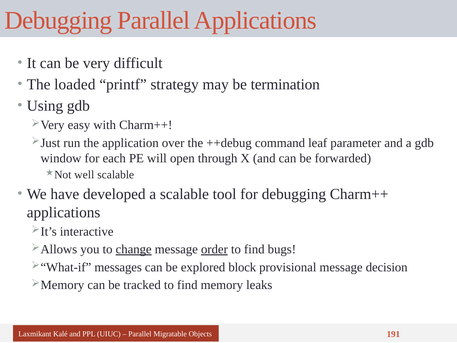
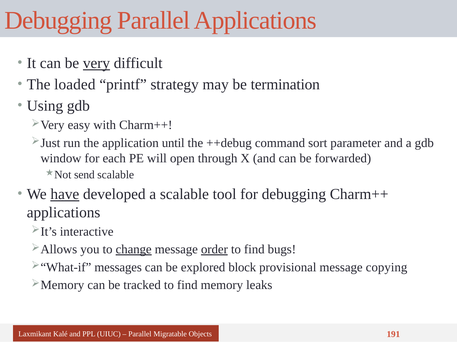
very underline: none -> present (96, 63)
over: over -> until (173, 143)
leaf: leaf -> sort (318, 143)
well: well -> send (84, 175)
have underline: none -> present (65, 194)
decision: decision -> copying (387, 267)
